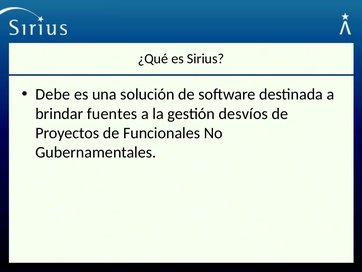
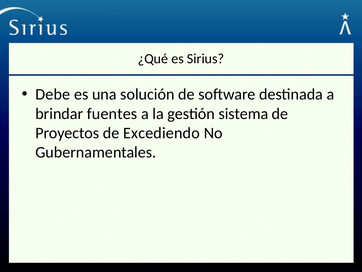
desvíos: desvíos -> sistema (243, 113)
Funcionales: Funcionales -> Excediendo (161, 133)
